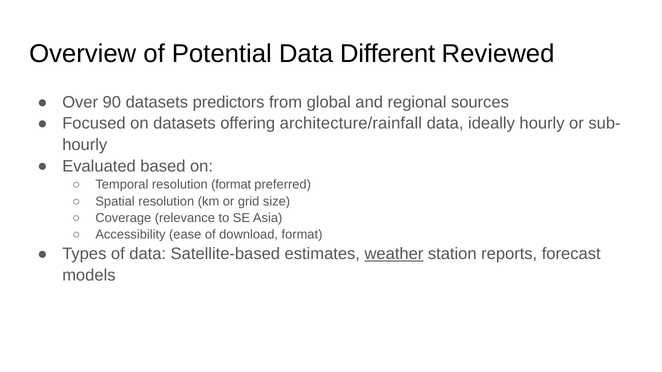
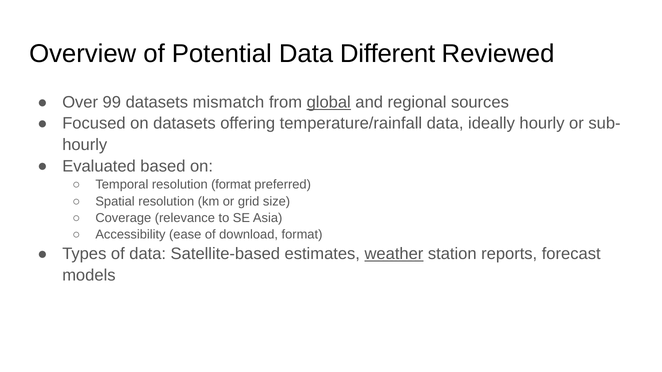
90: 90 -> 99 (112, 102)
predictors: predictors -> mismatch (228, 102)
global underline: none -> present (329, 102)
architecture/rainfall: architecture/rainfall -> temperature/rainfall (351, 124)
